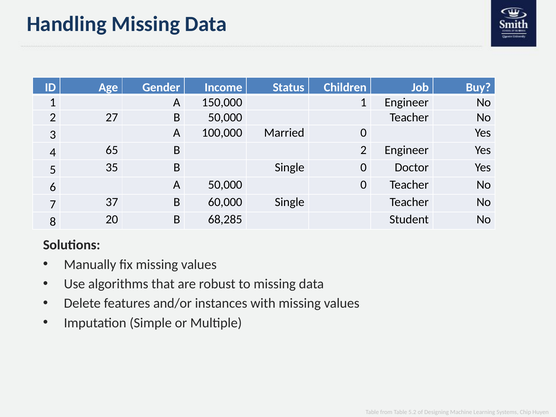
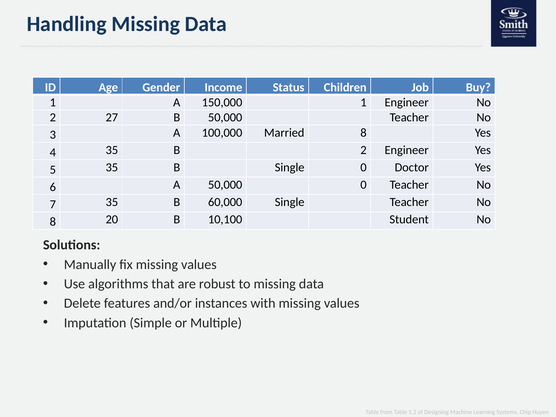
Married 0: 0 -> 8 (364, 133)
4 65: 65 -> 35 (112, 150)
7 37: 37 -> 35 (112, 202)
68,285: 68,285 -> 10,100 (225, 220)
